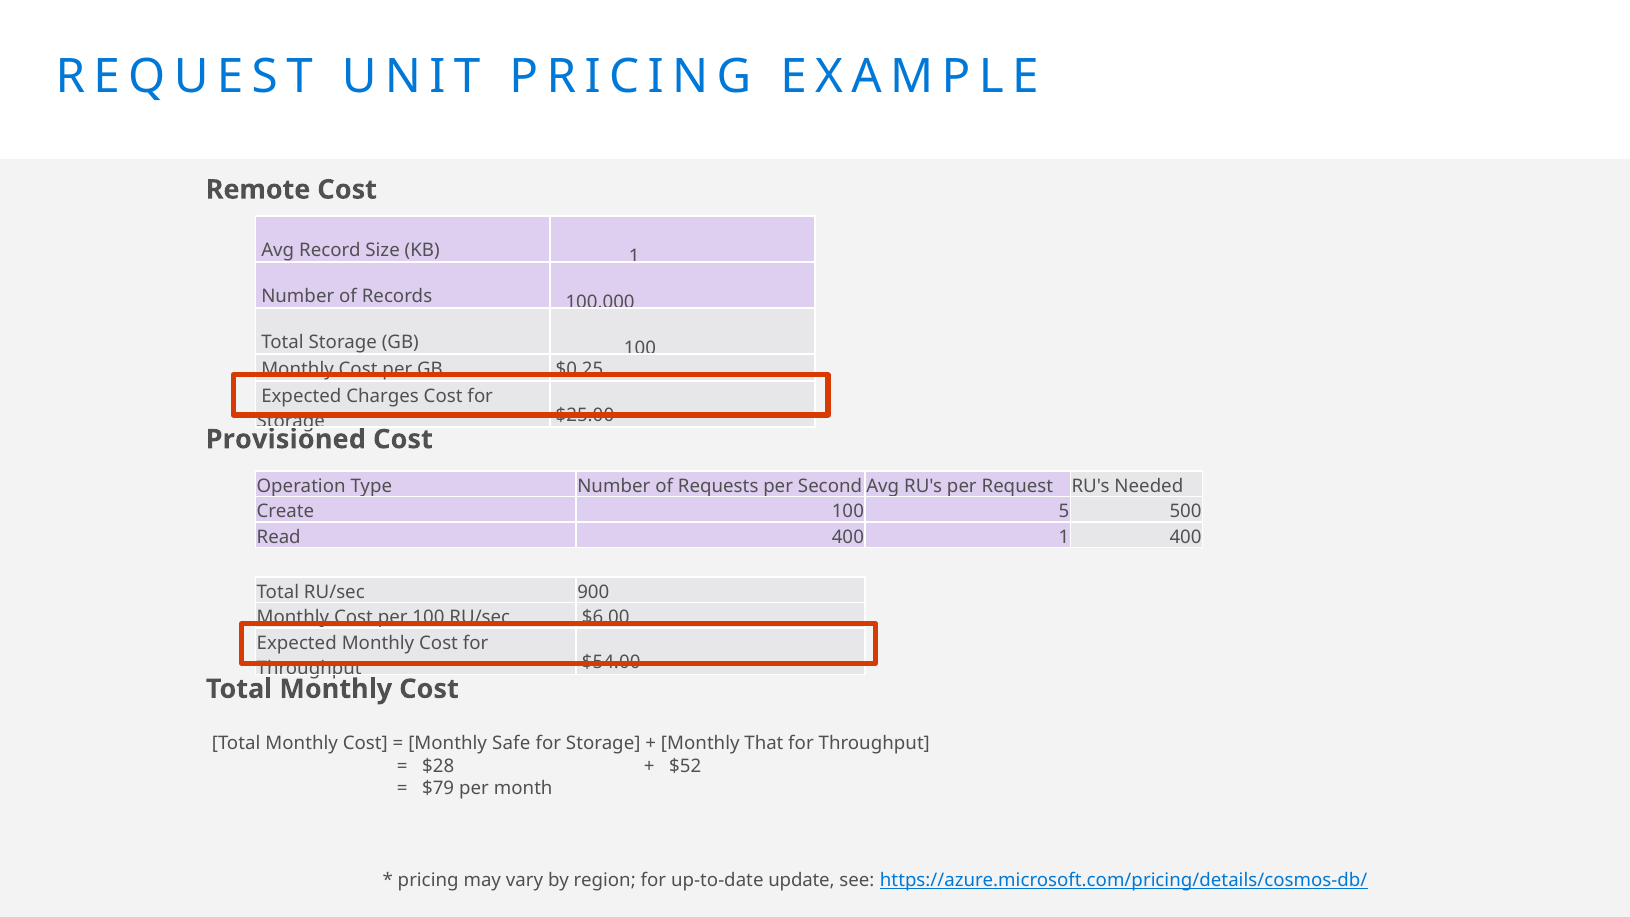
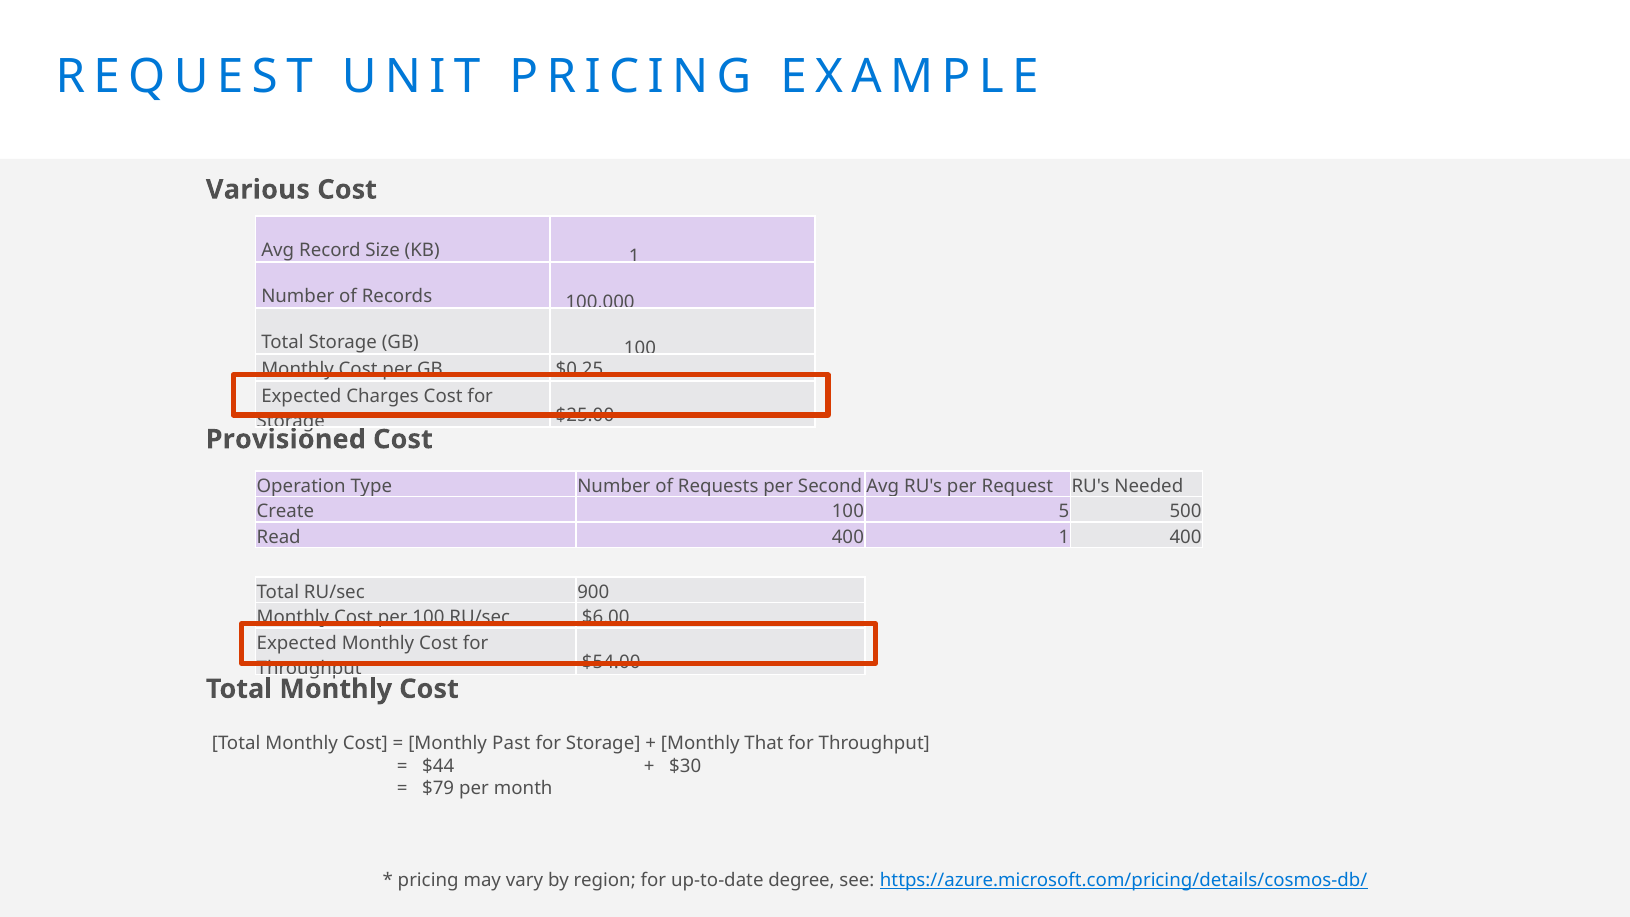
Remote: Remote -> Various (258, 190)
Safe: Safe -> Past (511, 744)
$28: $28 -> $44 (438, 766)
$52: $52 -> $30 (685, 766)
update: update -> degree (801, 880)
